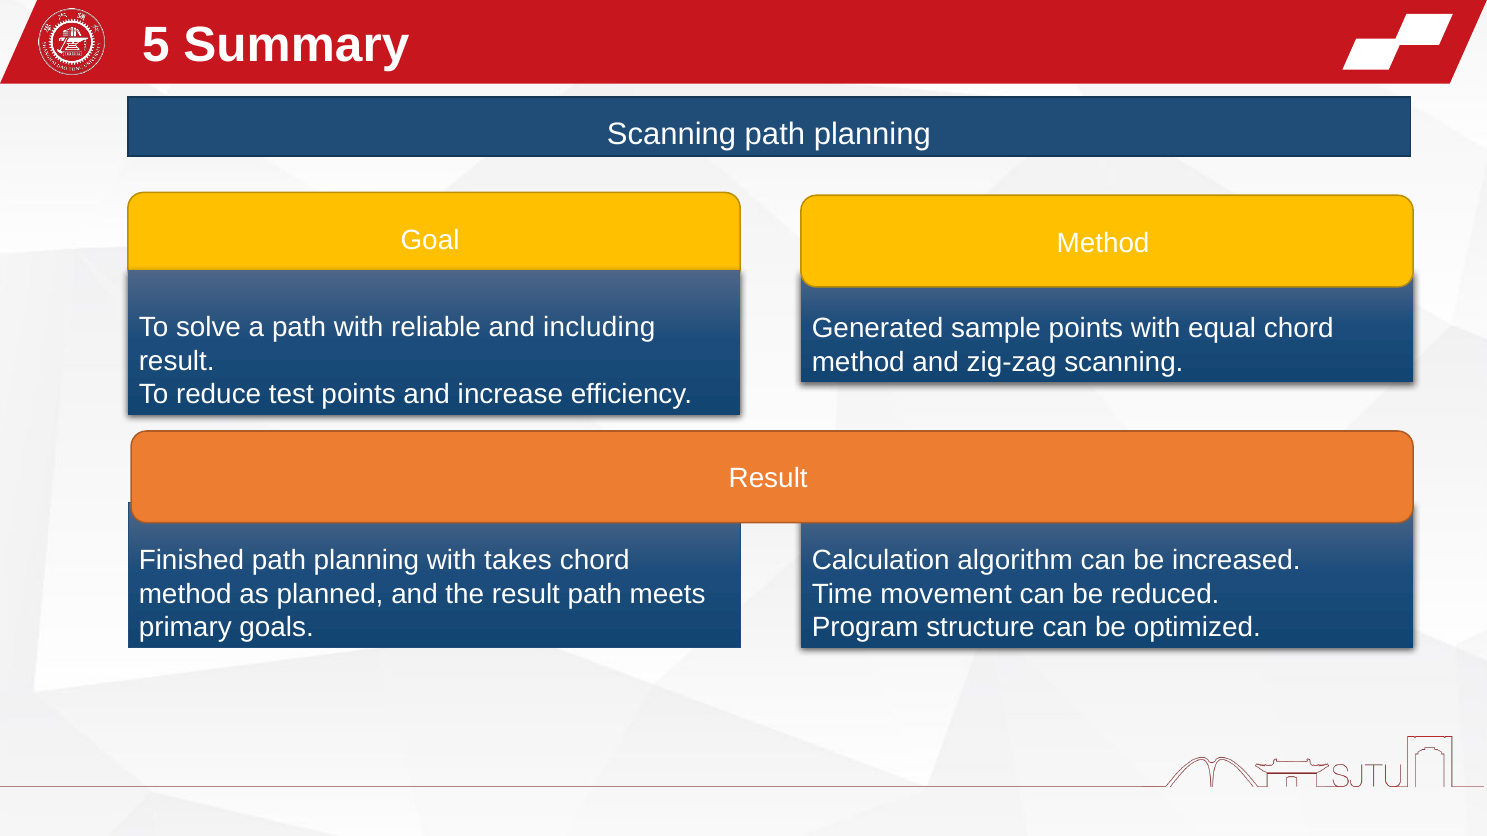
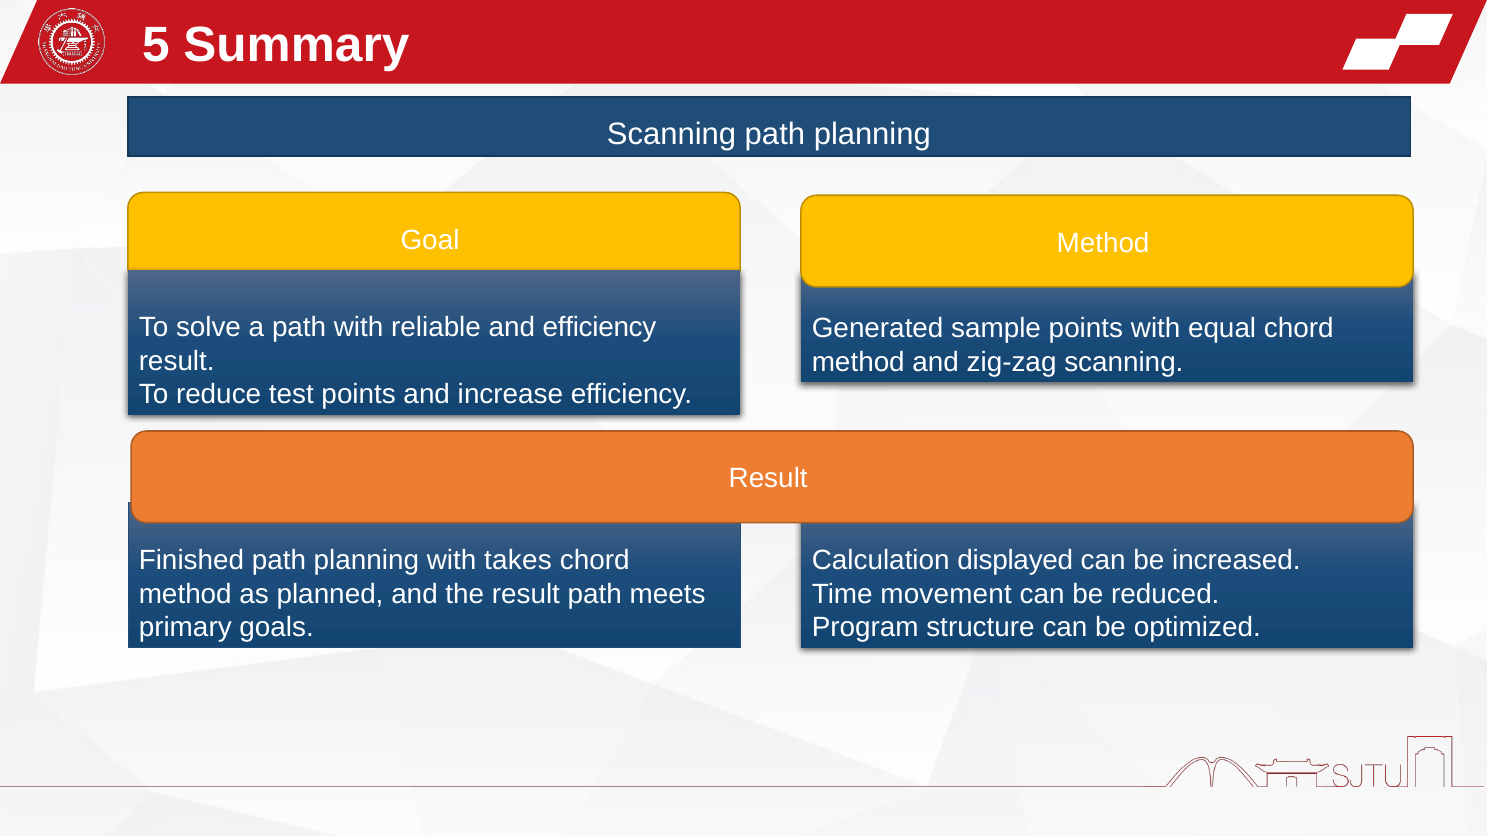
and including: including -> efficiency (600, 328)
algorithm: algorithm -> displayed (1015, 561)
